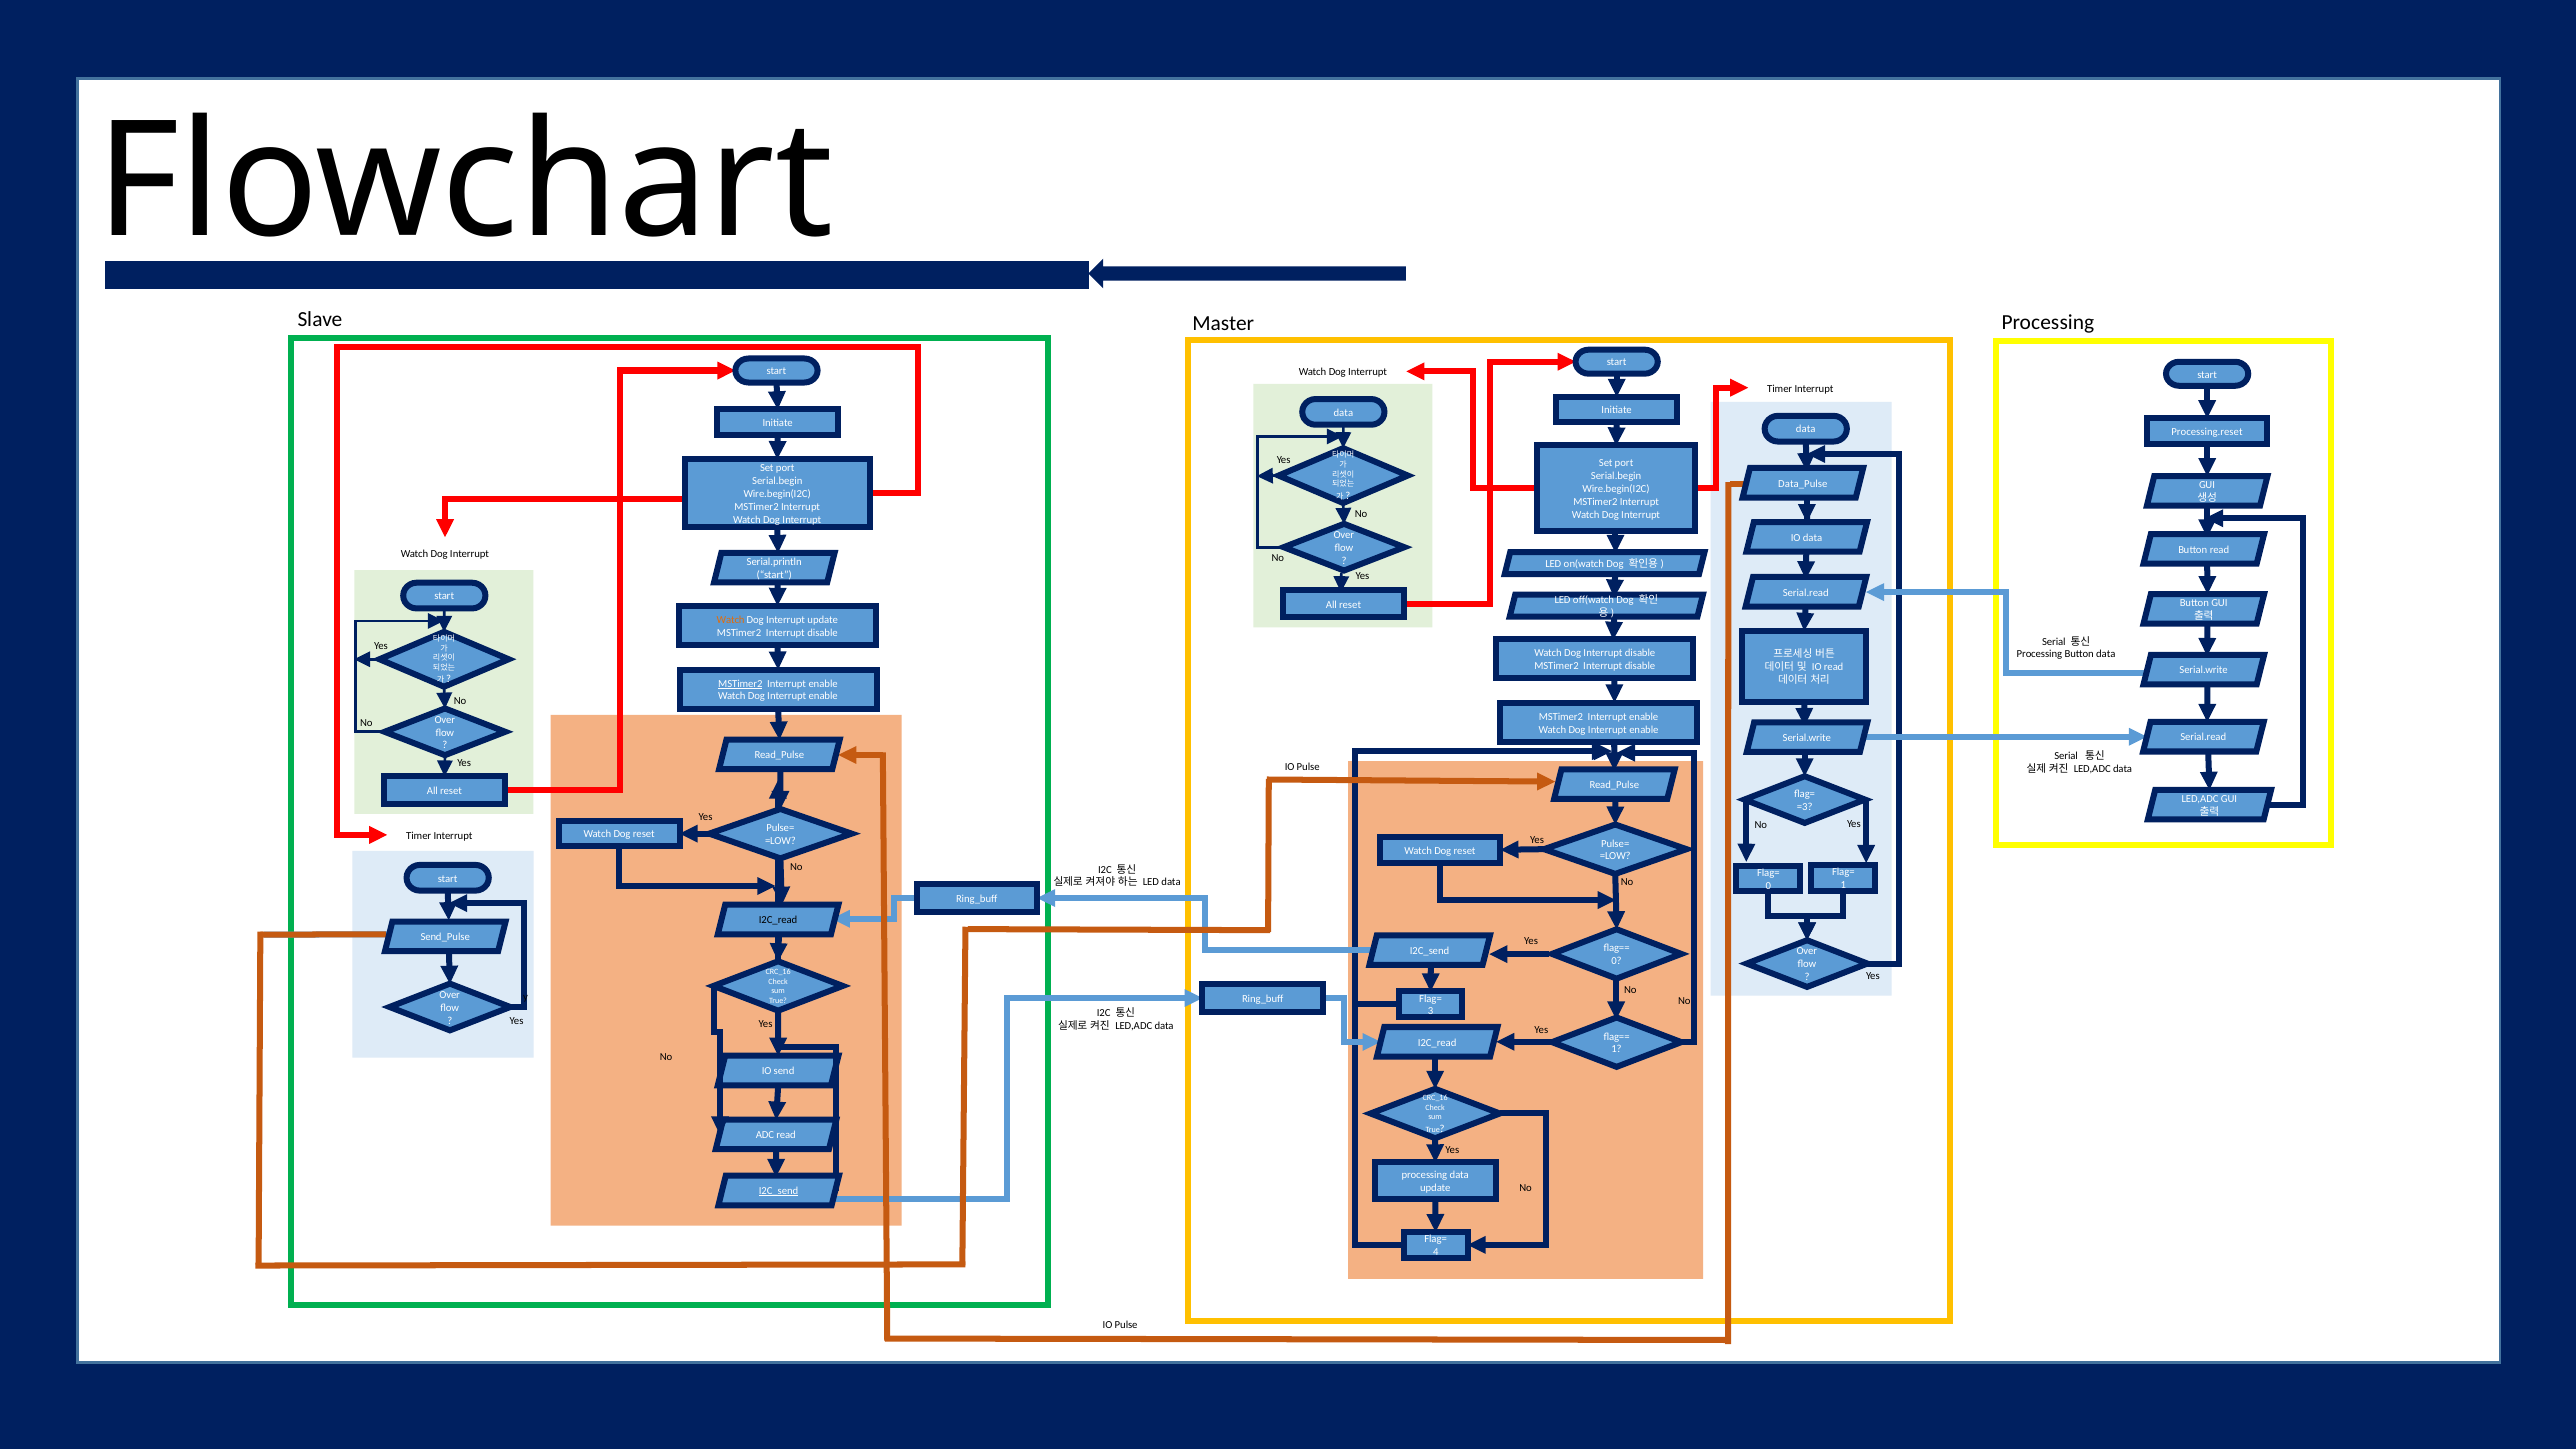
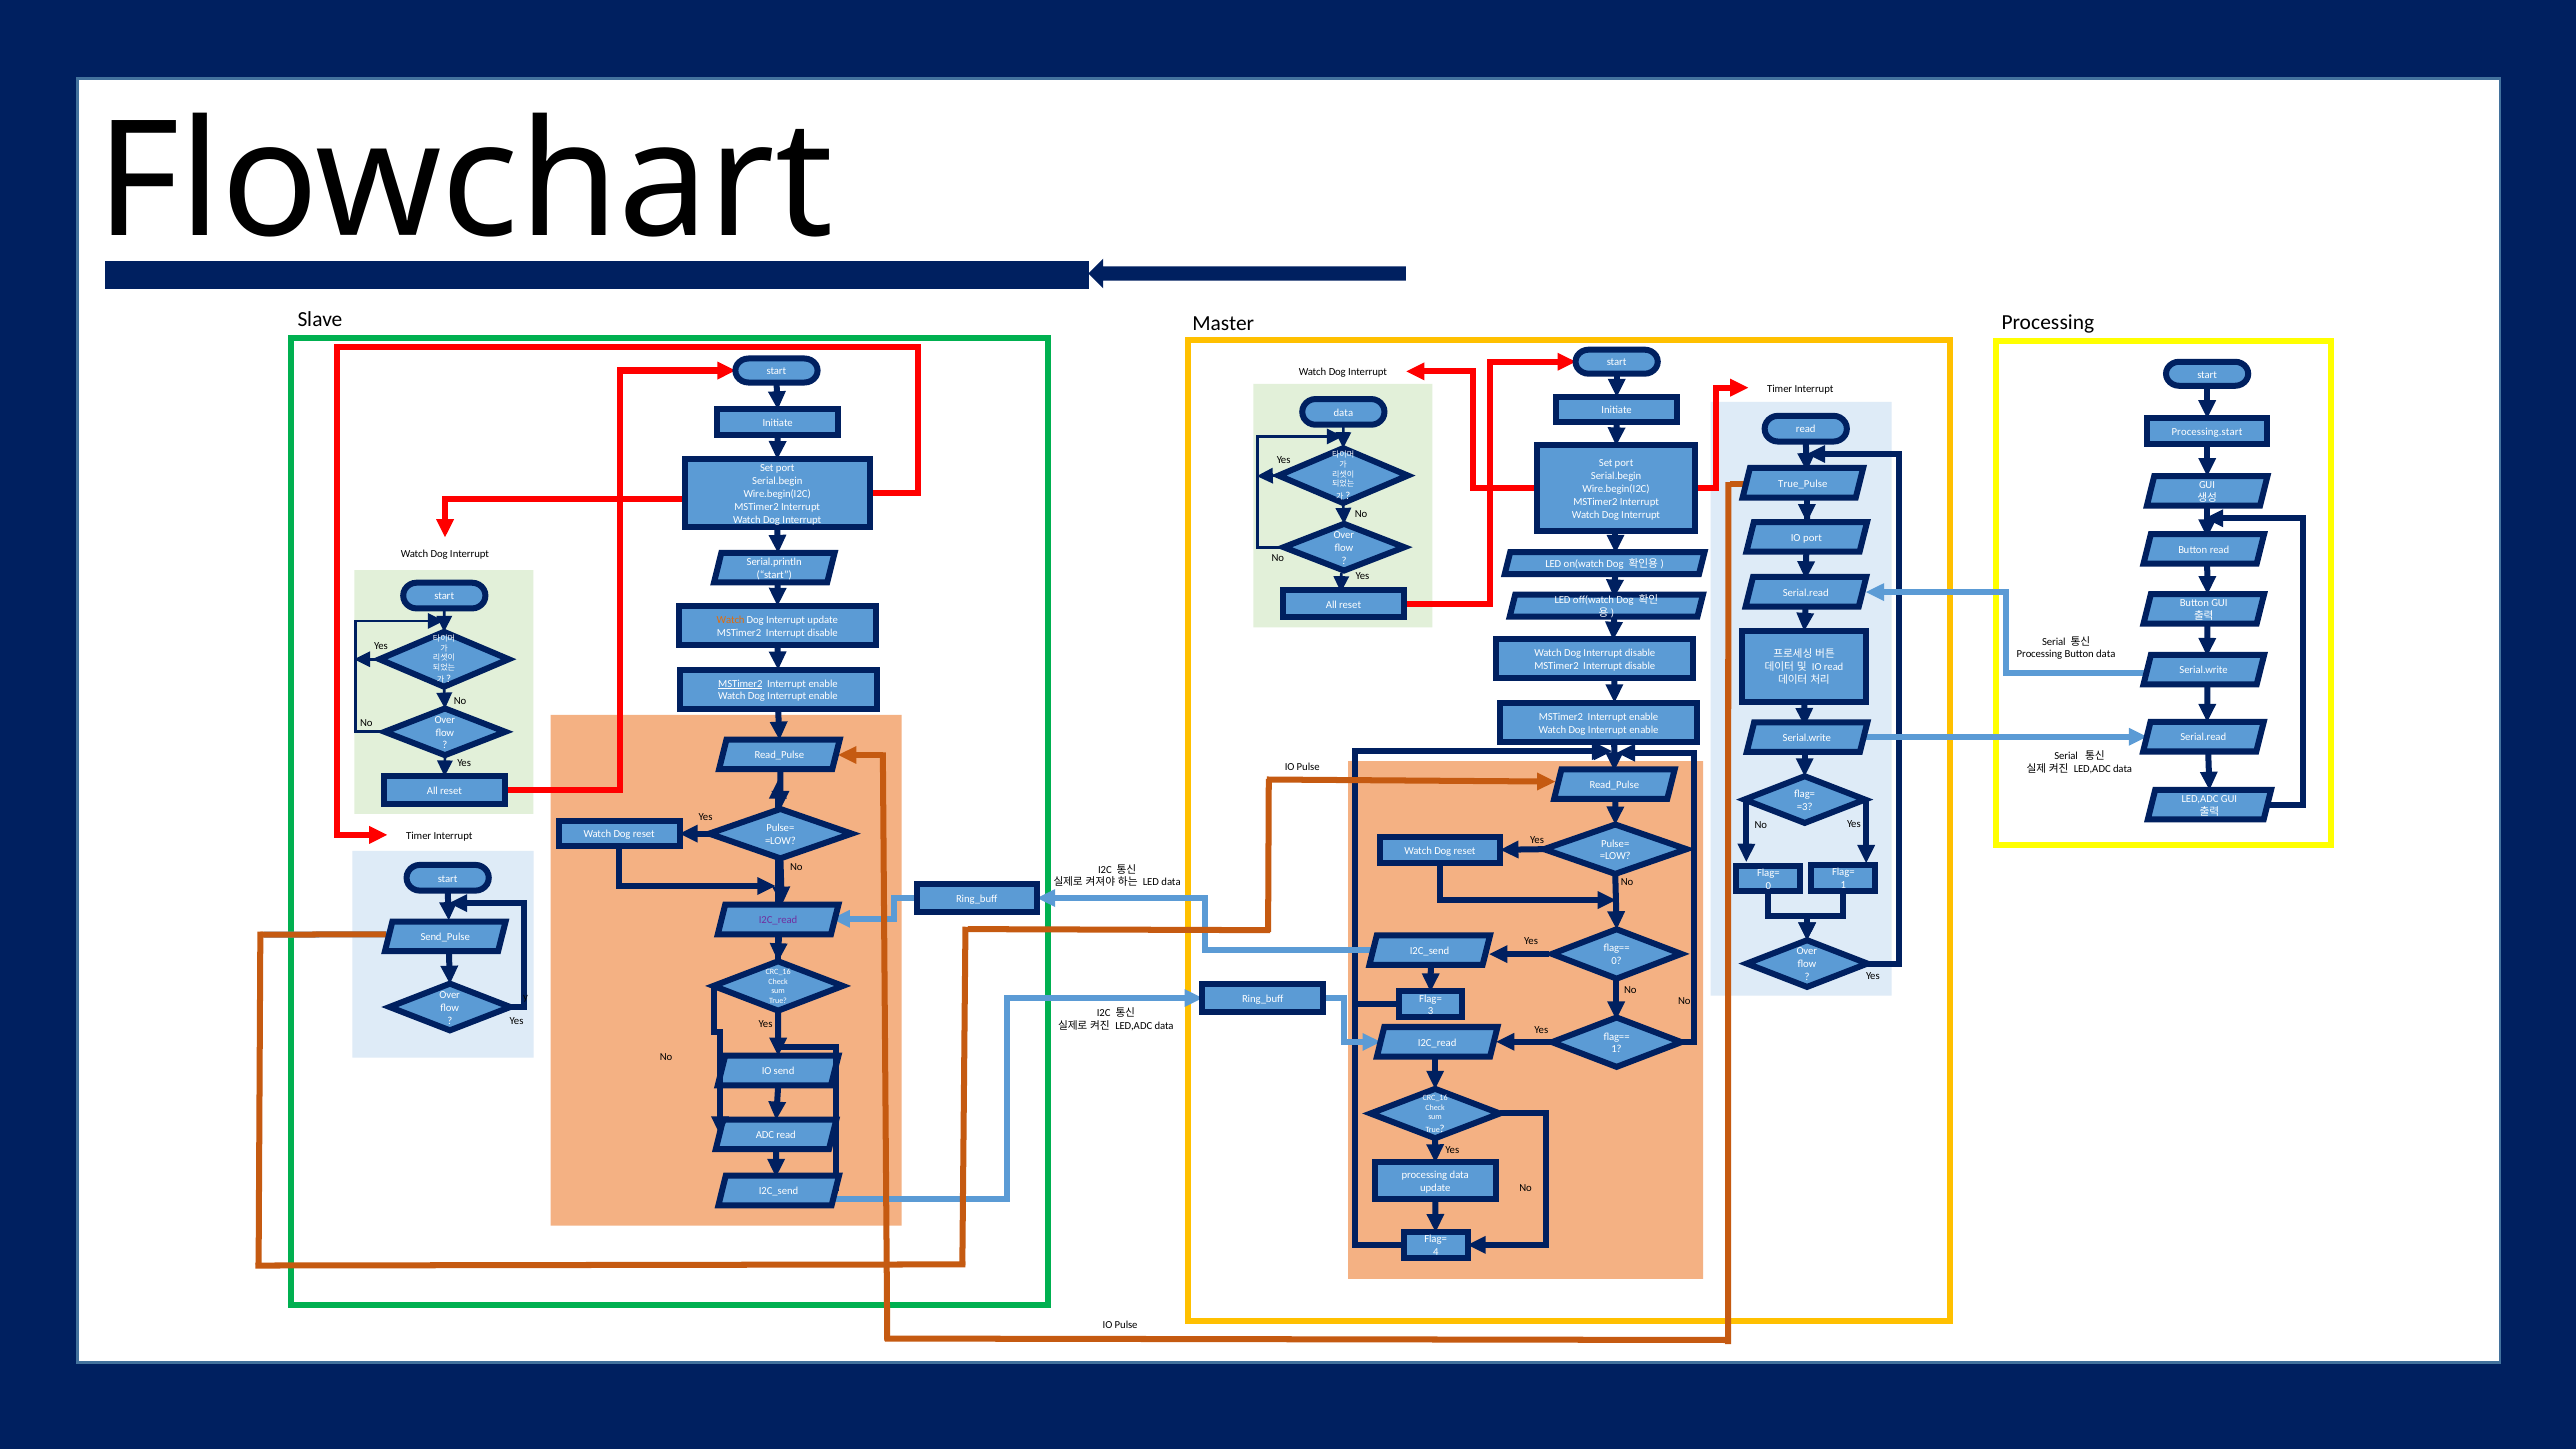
data: data -> read (1806, 429)
Processing.reset: Processing.reset -> Processing.start (2207, 432)
Data_Pulse: Data_Pulse -> True_Pulse (1803, 483)
IO data: data -> port (1812, 538)
I2C_read colour: black -> purple (778, 920)
I2C_send underline: present -> none (779, 1191)
